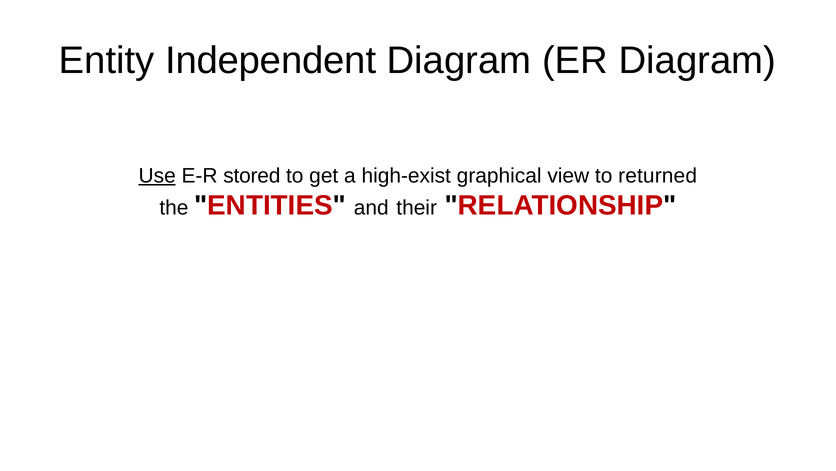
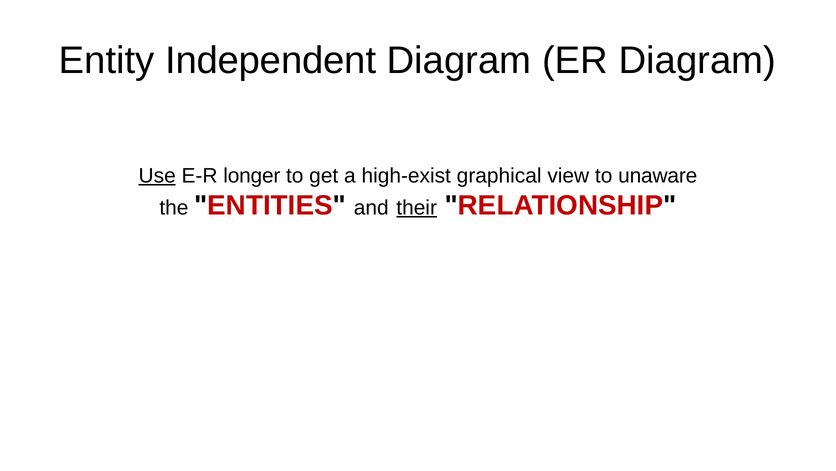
stored: stored -> longer (252, 175)
returned: returned -> unaware (658, 175)
their underline: none -> present (417, 207)
